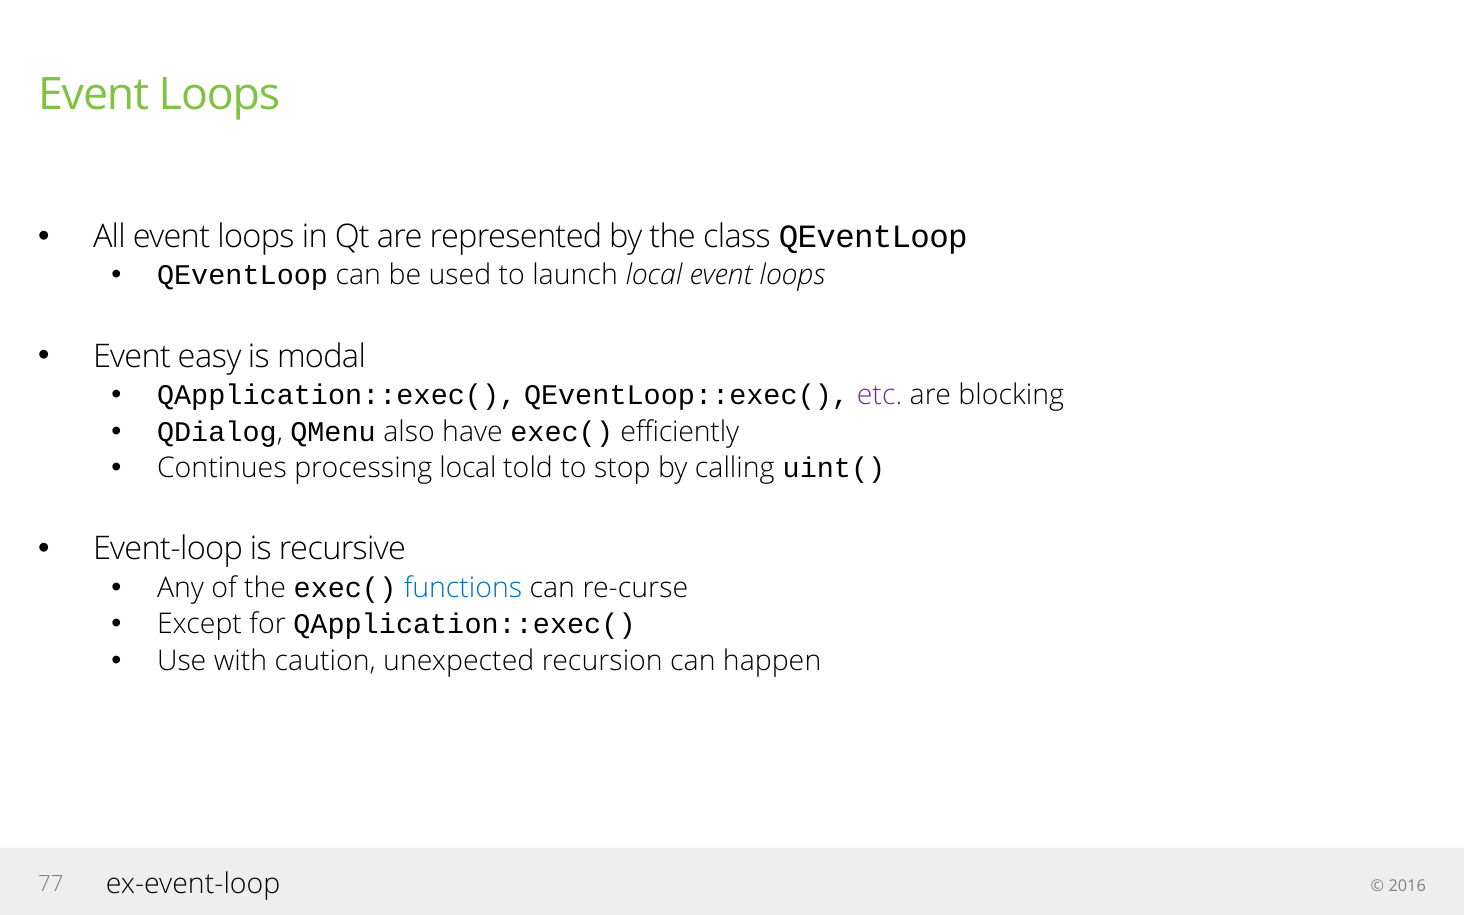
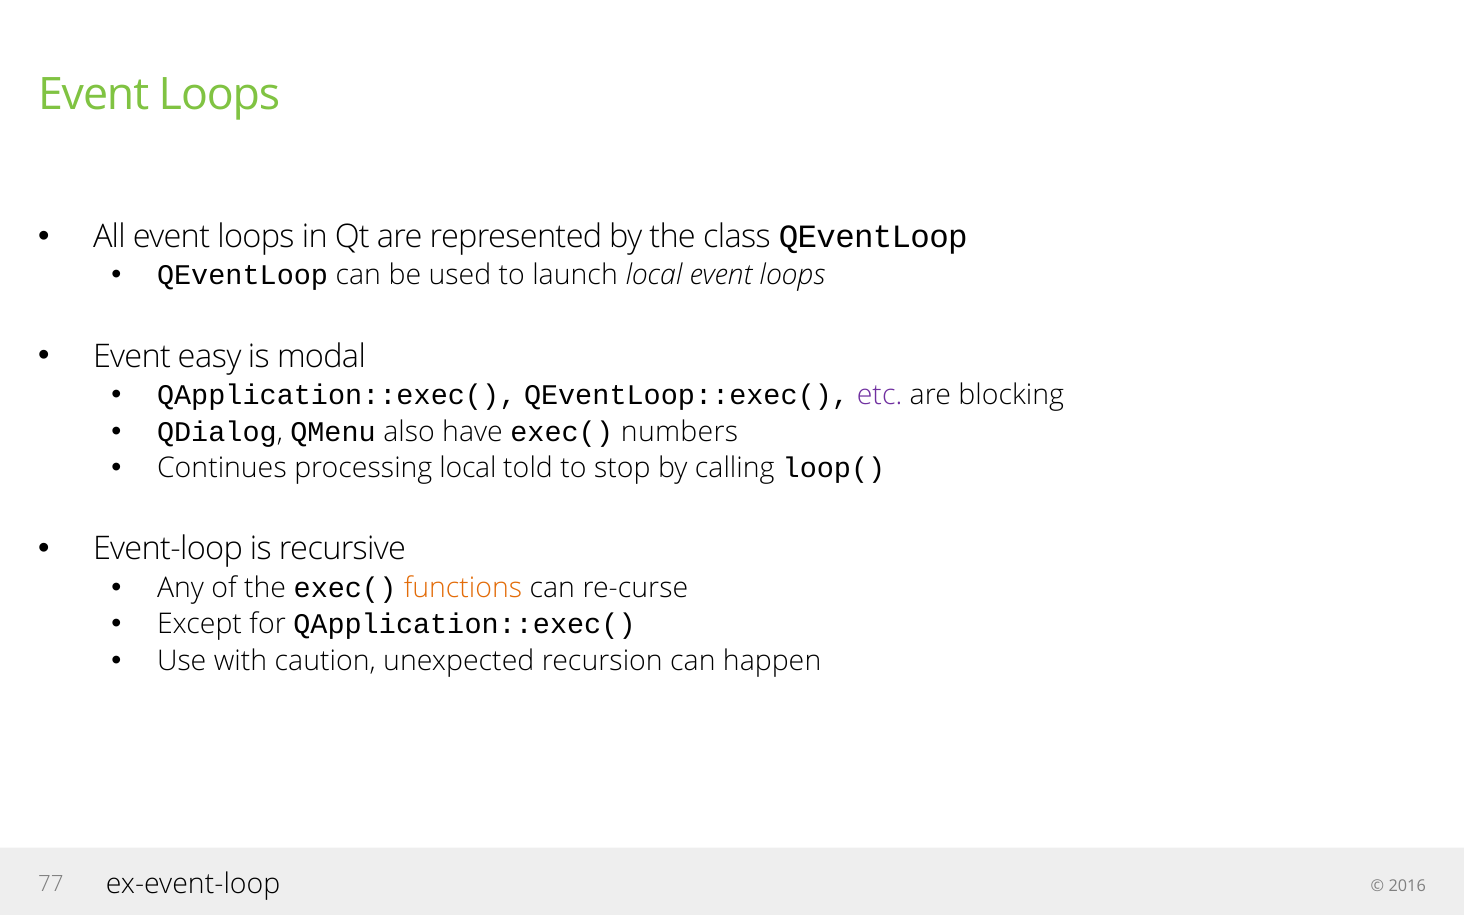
efficiently: efficiently -> numbers (680, 432)
uint(: uint( -> loop( (834, 468)
functions colour: blue -> orange (463, 588)
